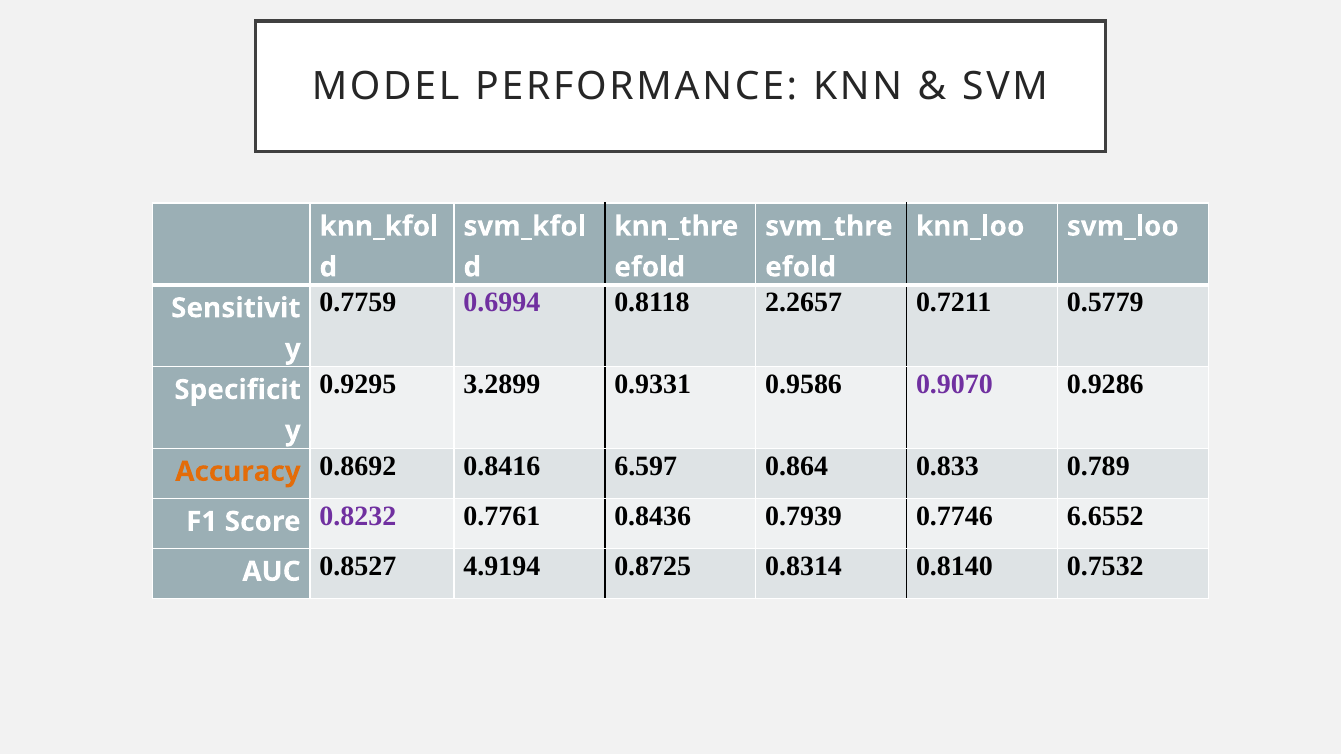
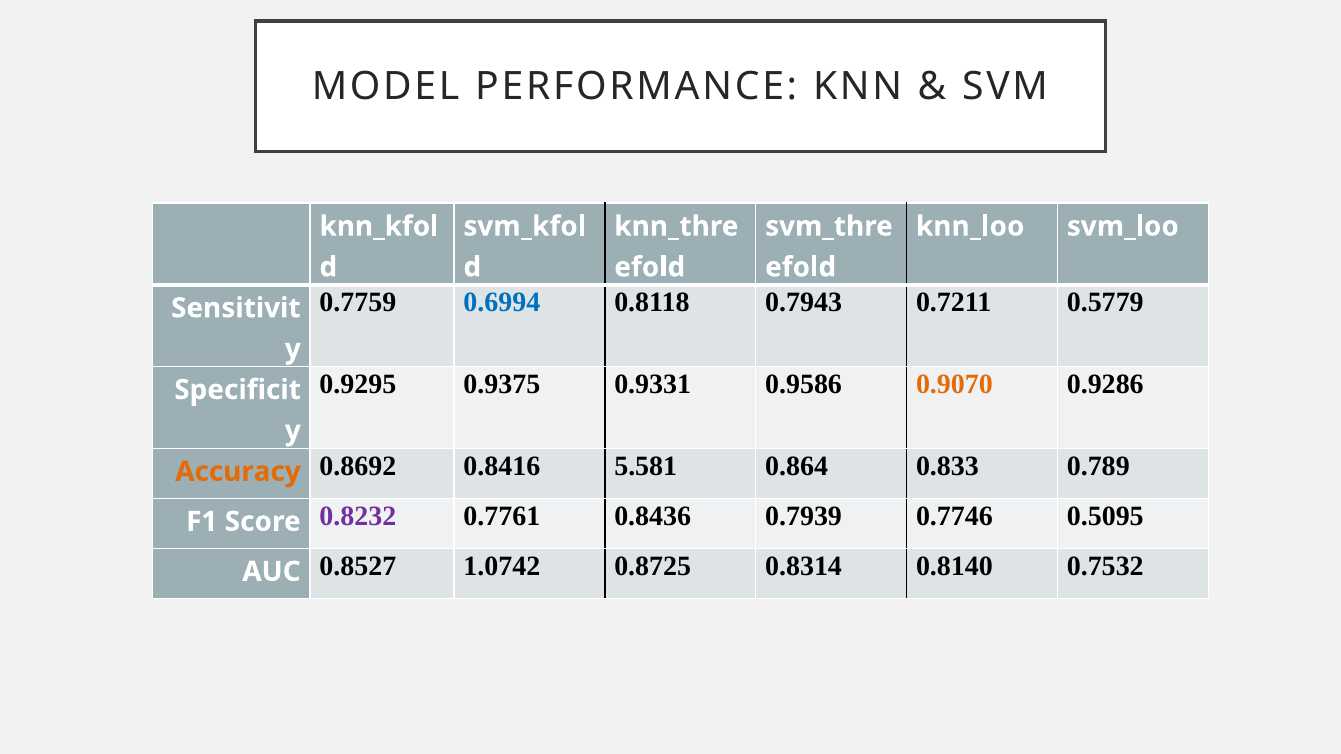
0.6994 colour: purple -> blue (502, 303)
2.2657: 2.2657 -> 0.7943 (804, 303)
3.2899: 3.2899 -> 0.9375 (502, 384)
0.9070 colour: purple -> orange (954, 384)
6.597: 6.597 -> 5.581 (646, 466)
6.6552: 6.6552 -> 0.5095 (1105, 516)
4.9194: 4.9194 -> 1.0742 (502, 566)
